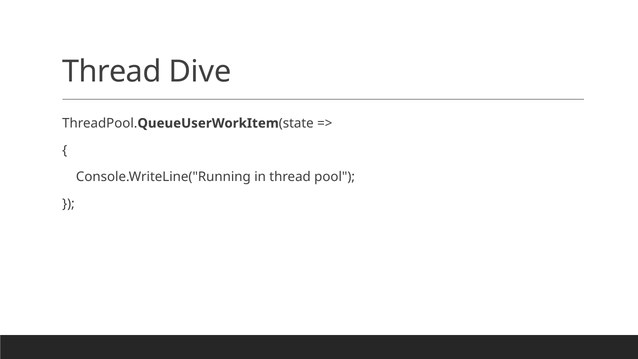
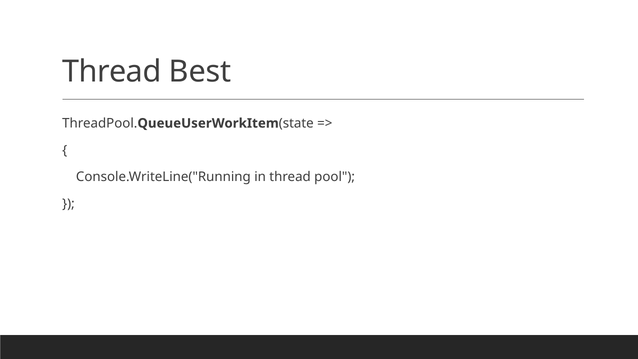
Dive: Dive -> Best (200, 72)
